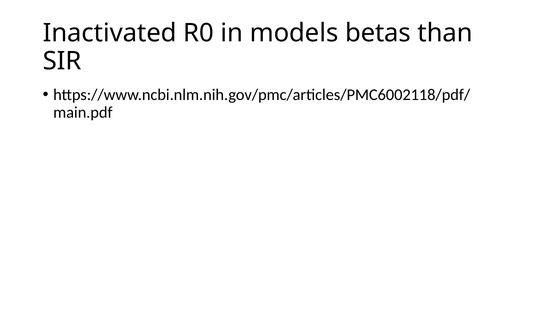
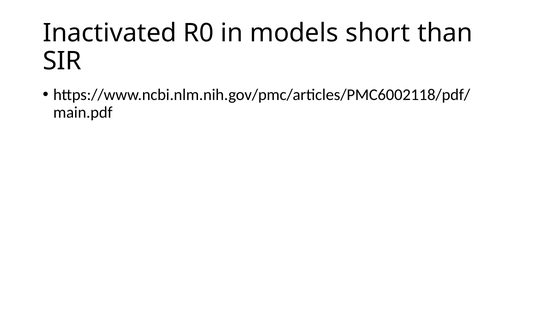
betas: betas -> short (378, 33)
